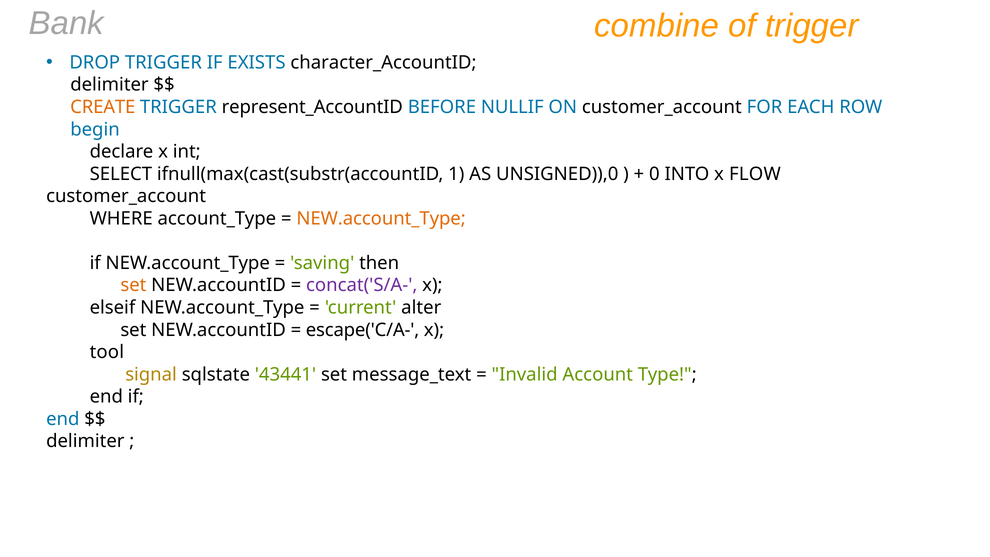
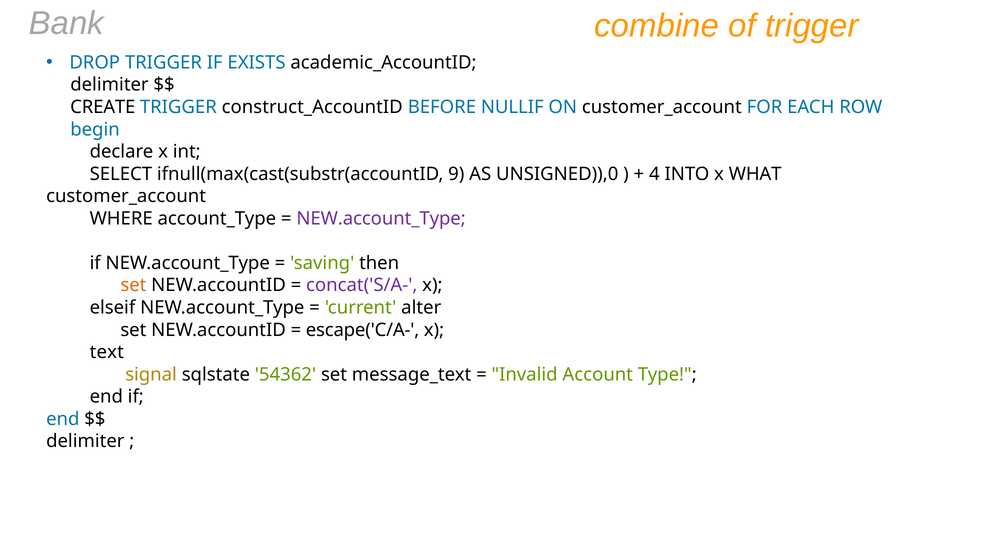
character_AccountID: character_AccountID -> academic_AccountID (383, 63)
CREATE colour: orange -> black (103, 107)
represent_AccountID: represent_AccountID -> construct_AccountID (312, 107)
1: 1 -> 9 (456, 174)
0: 0 -> 4 (654, 174)
FLOW: FLOW -> WHAT (755, 174)
NEW.account_Type colour: orange -> purple (381, 218)
tool: tool -> text (107, 352)
43441: 43441 -> 54362 (285, 374)
